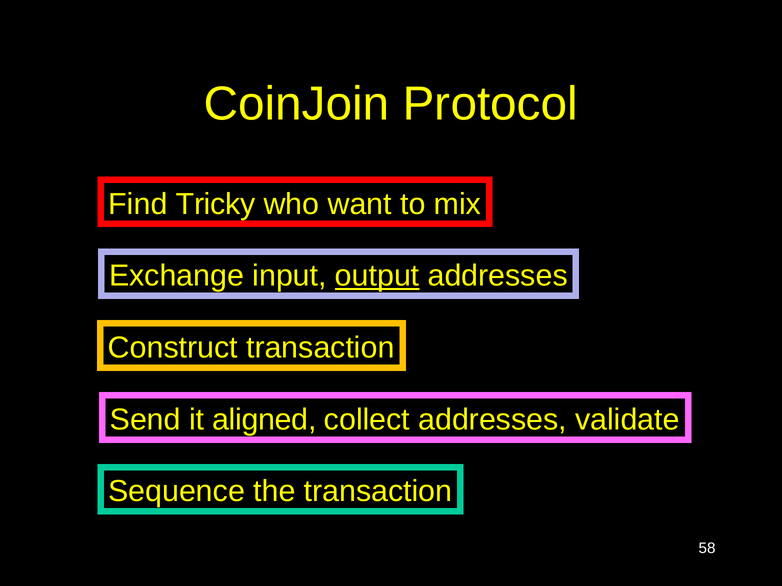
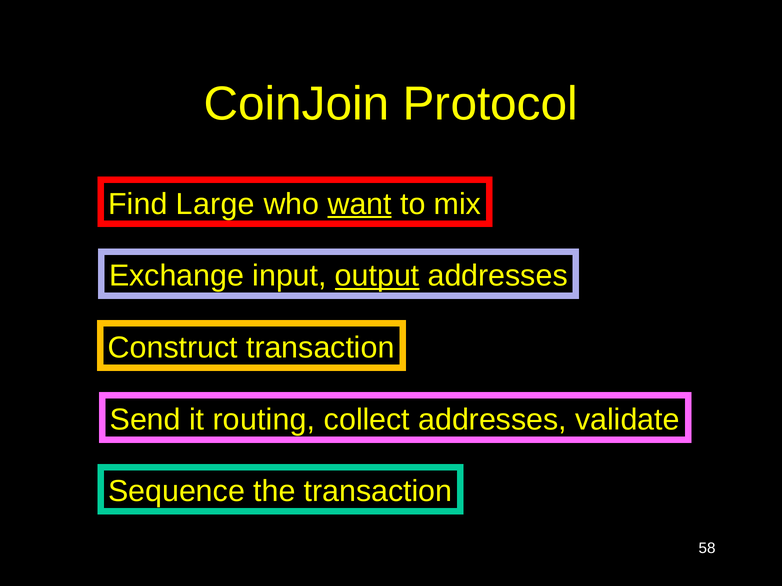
Tricky: Tricky -> Large (215, 204)
want underline: none -> present (360, 204)
aligned: aligned -> routing (264, 420)
